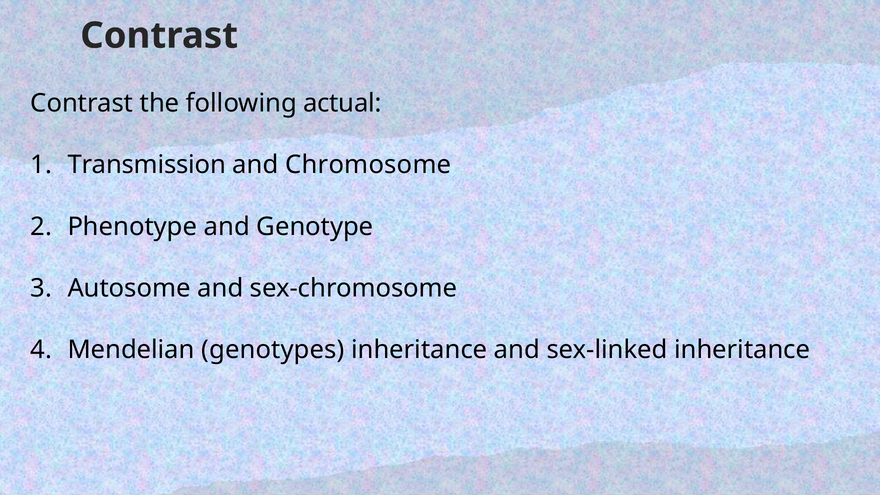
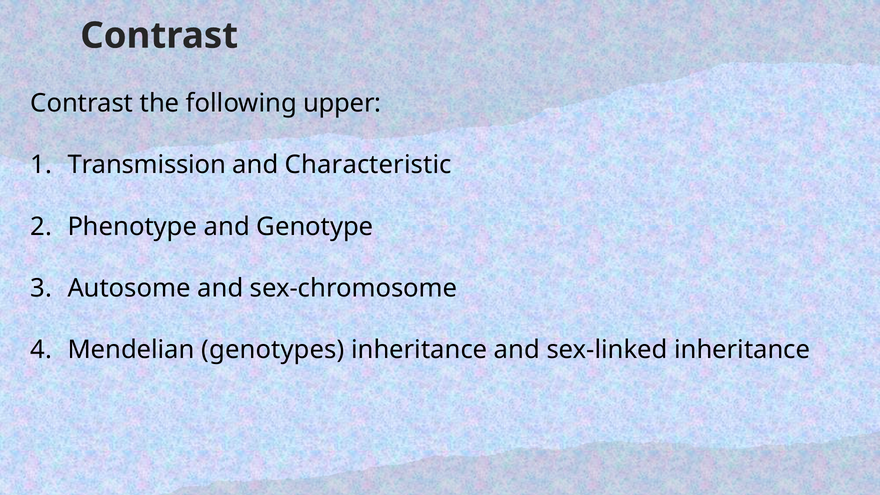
actual: actual -> upper (342, 103)
Chromosome: Chromosome -> Characteristic (368, 165)
